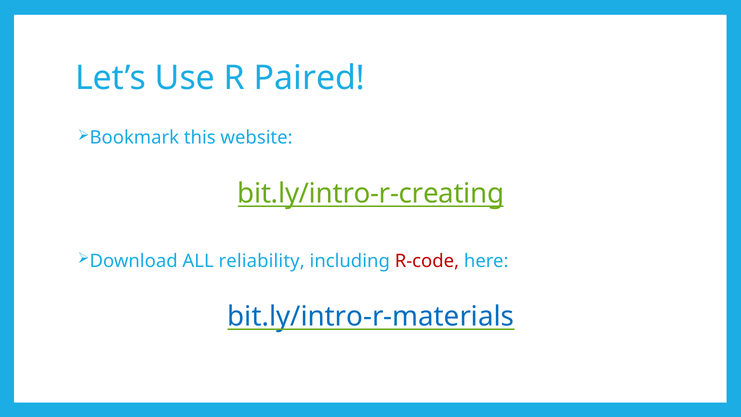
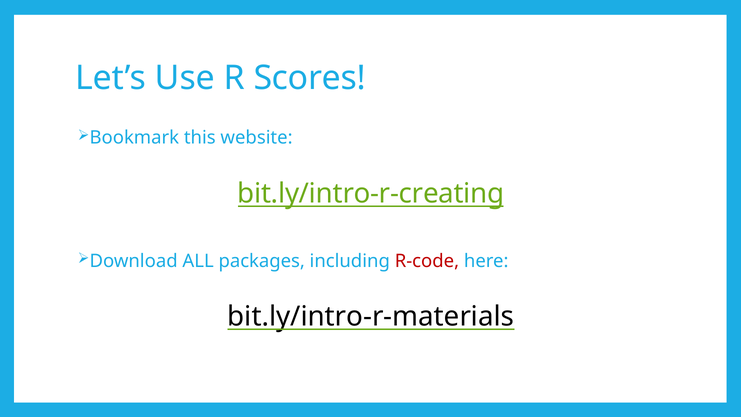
Paired: Paired -> Scores (310, 78)
reliability: reliability -> packages (262, 261)
bit.ly/intro-r-materials colour: blue -> black (371, 316)
